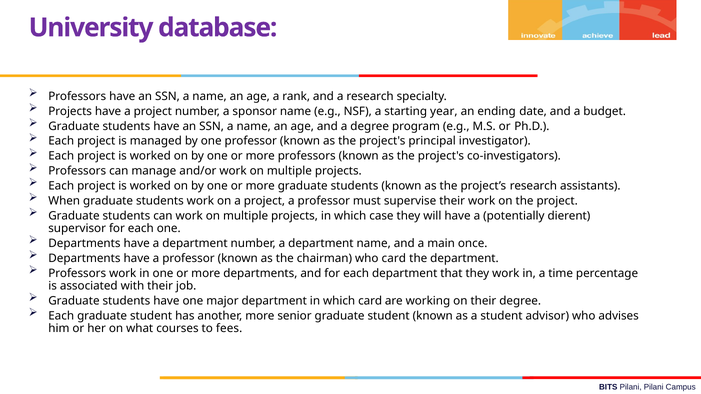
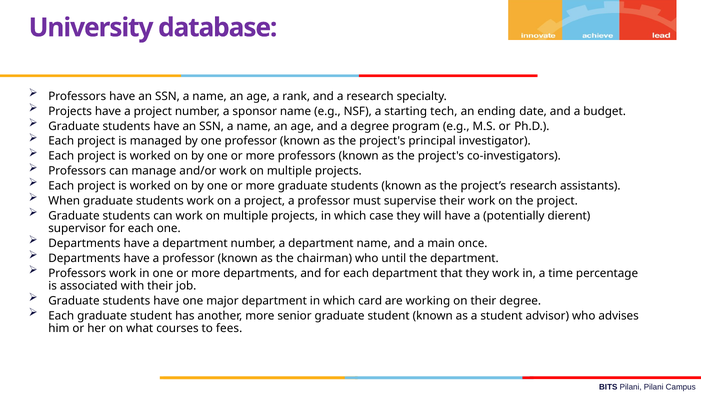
year: year -> tech (444, 111)
who card: card -> until (394, 259)
